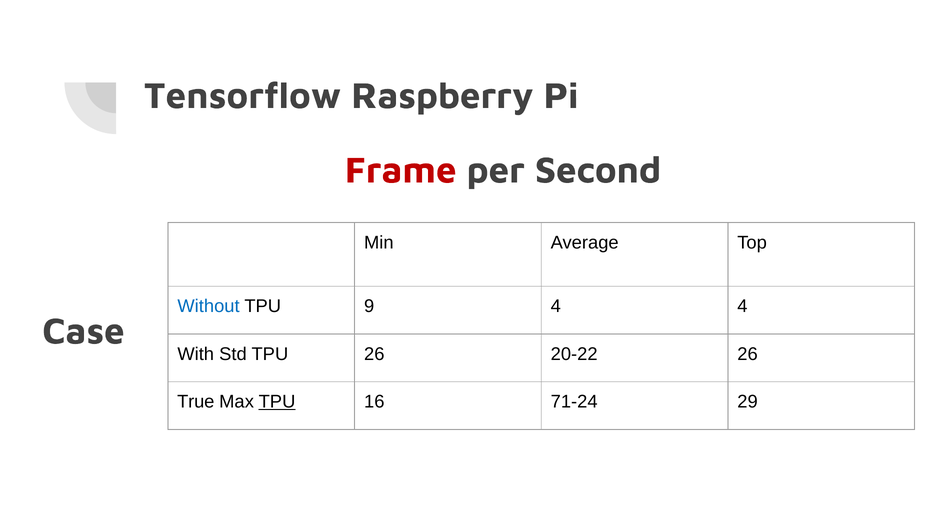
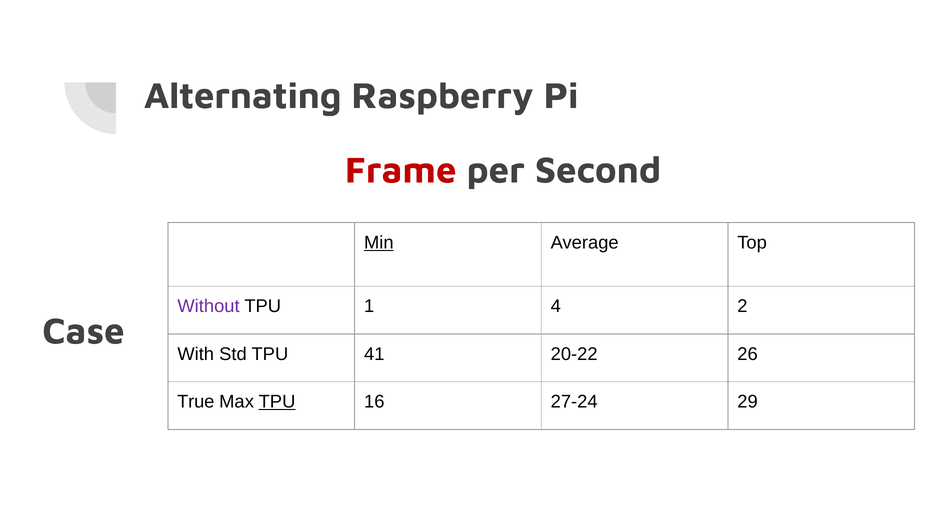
Tensorflow: Tensorflow -> Alternating (243, 96)
Min underline: none -> present (379, 242)
Without colour: blue -> purple (209, 306)
9: 9 -> 1 (369, 306)
4 4: 4 -> 2 (742, 306)
TPU 26: 26 -> 41 (374, 354)
71-24: 71-24 -> 27-24 (574, 401)
